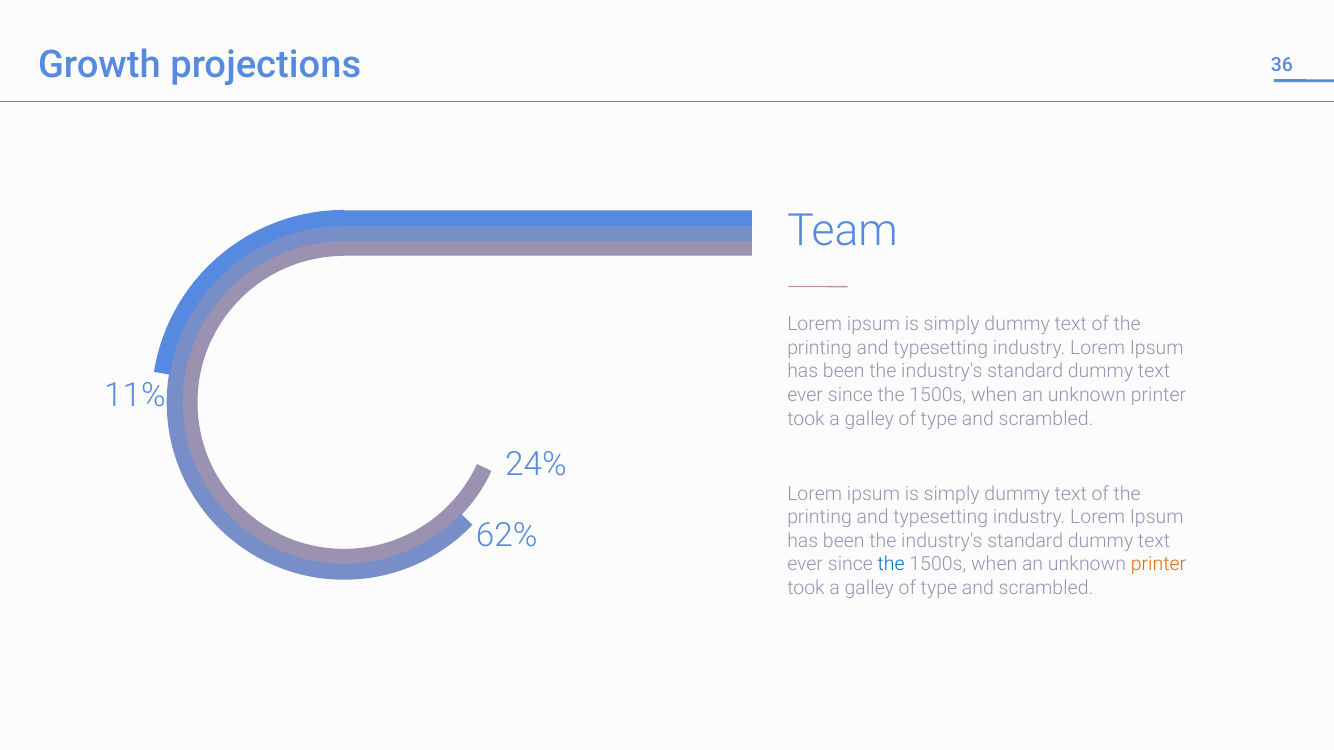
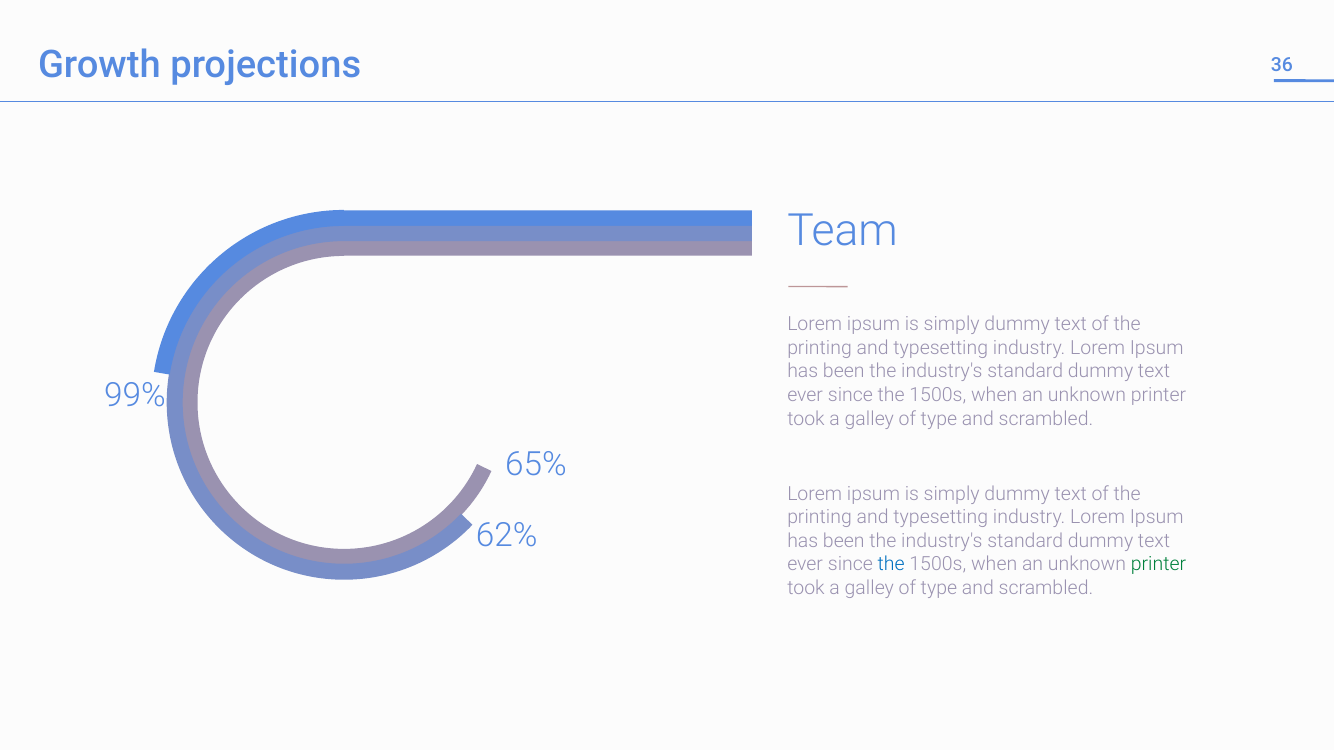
11%: 11% -> 99% (135, 396)
24%: 24% -> 65% (536, 465)
printer colour: orange -> green (1159, 565)
